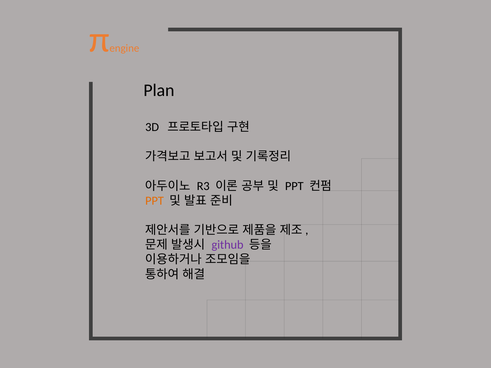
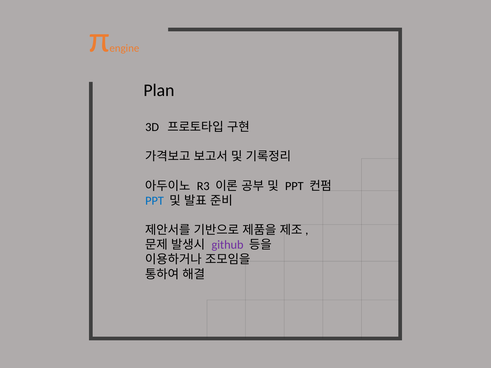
PPT colour: orange -> blue (155, 201)
